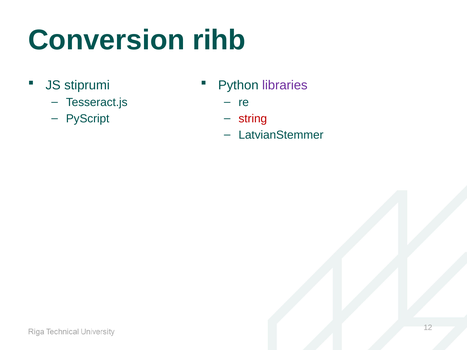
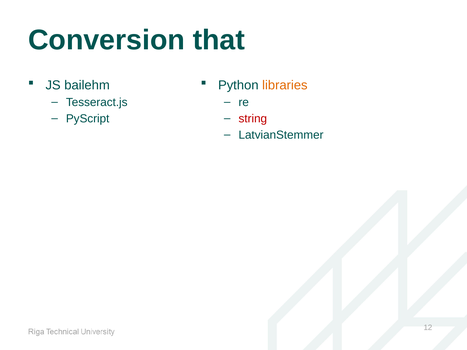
rihb: rihb -> that (219, 40)
stiprumi: stiprumi -> bailehm (87, 85)
libraries colour: purple -> orange (285, 85)
